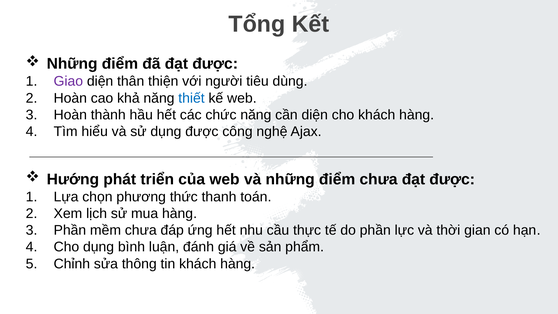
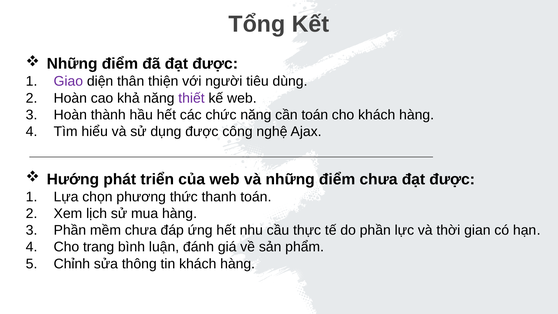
thiết colour: blue -> purple (192, 98)
cần diện: diện -> toán (315, 115)
Cho dụng: dụng -> trang (99, 247)
